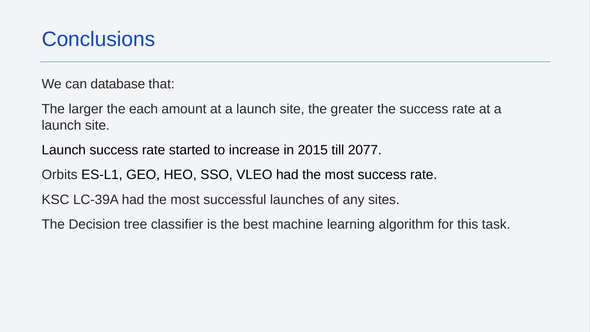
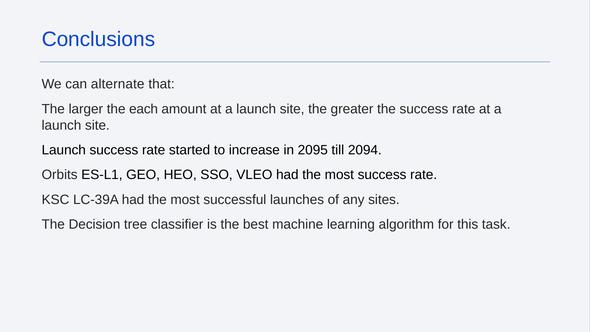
database: database -> alternate (118, 84)
2015: 2015 -> 2095 (313, 150)
2077: 2077 -> 2094 (365, 150)
